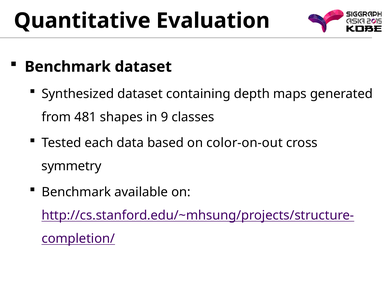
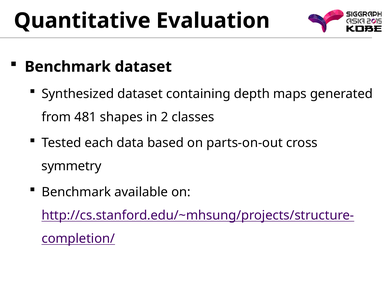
9: 9 -> 2 (165, 117)
color-on-out: color-on-out -> parts-on-out (245, 143)
